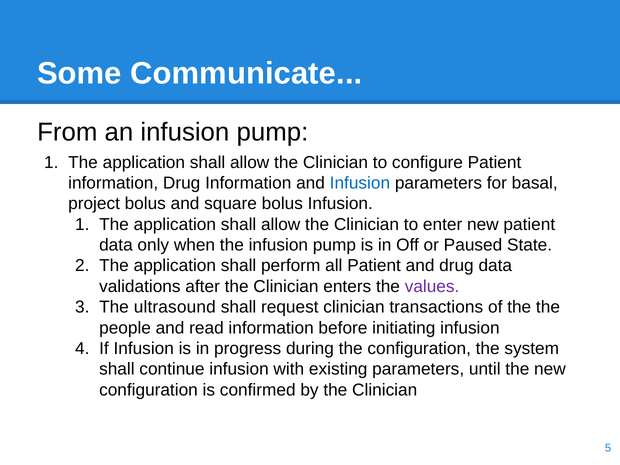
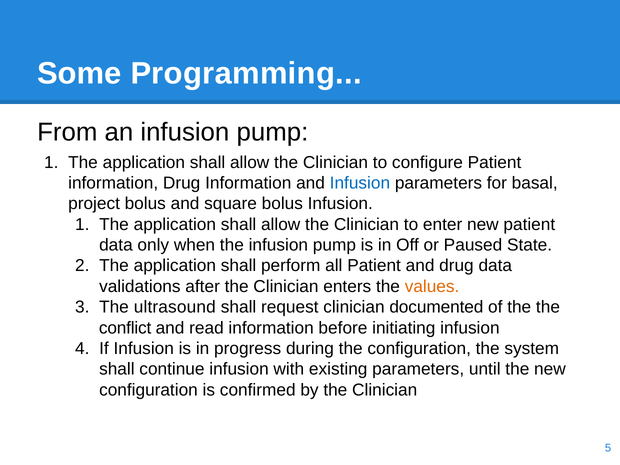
Communicate: Communicate -> Programming (246, 73)
values colour: purple -> orange (432, 286)
transactions: transactions -> documented (436, 307)
people: people -> conflict (125, 328)
